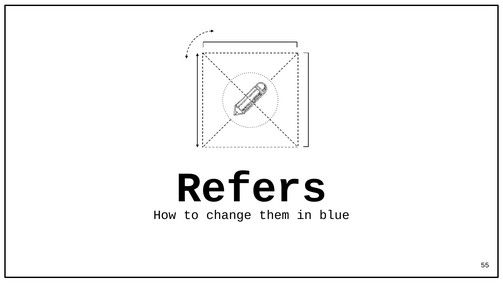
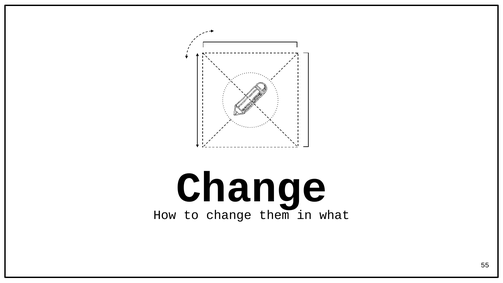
Refers: Refers -> Change (252, 188)
blue: blue -> what (334, 215)
